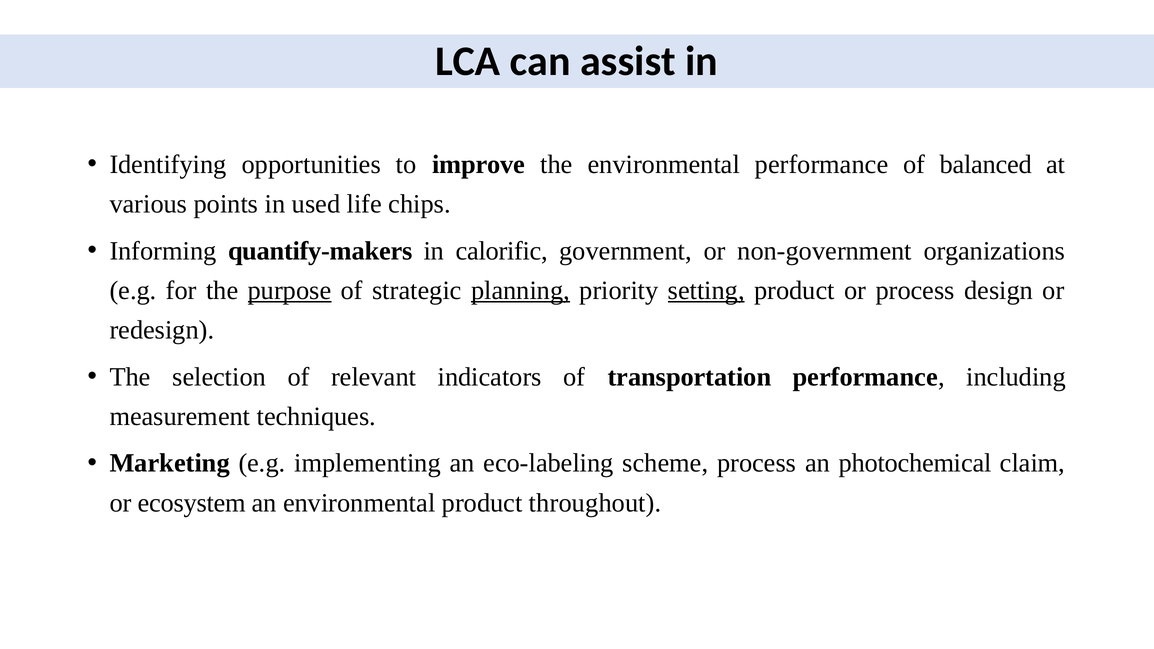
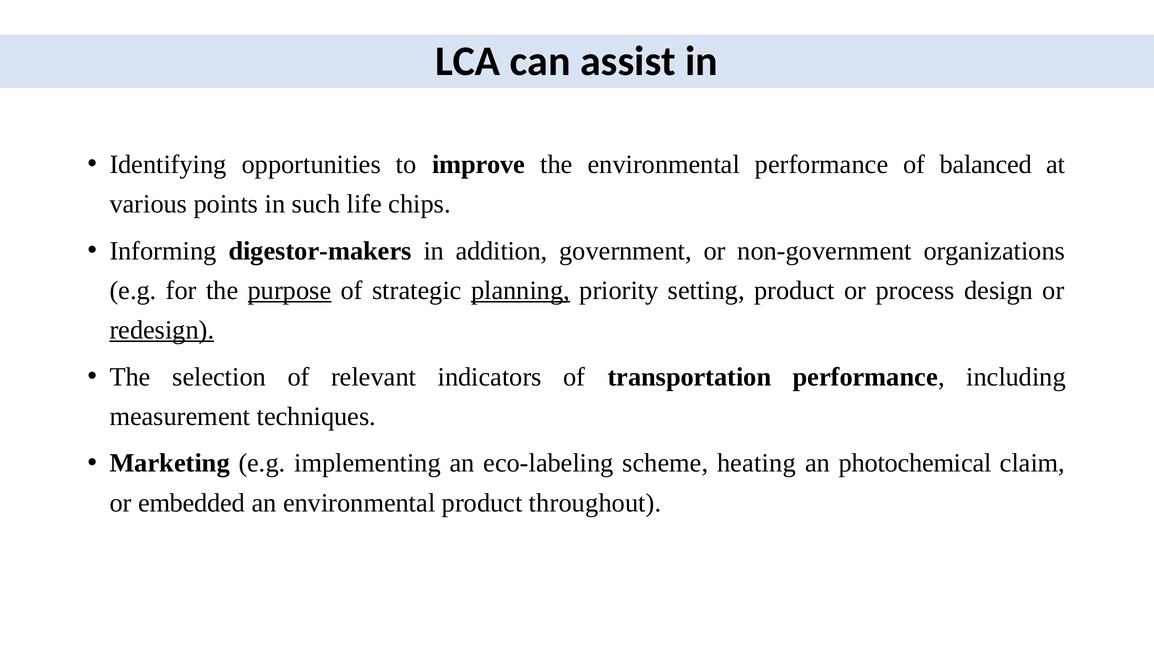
used: used -> such (316, 204)
quantify-makers: quantify-makers -> digestor-makers (320, 251)
calorific: calorific -> addition (502, 251)
setting underline: present -> none (706, 291)
redesign underline: none -> present (162, 330)
scheme process: process -> heating (757, 463)
ecosystem: ecosystem -> embedded (192, 503)
